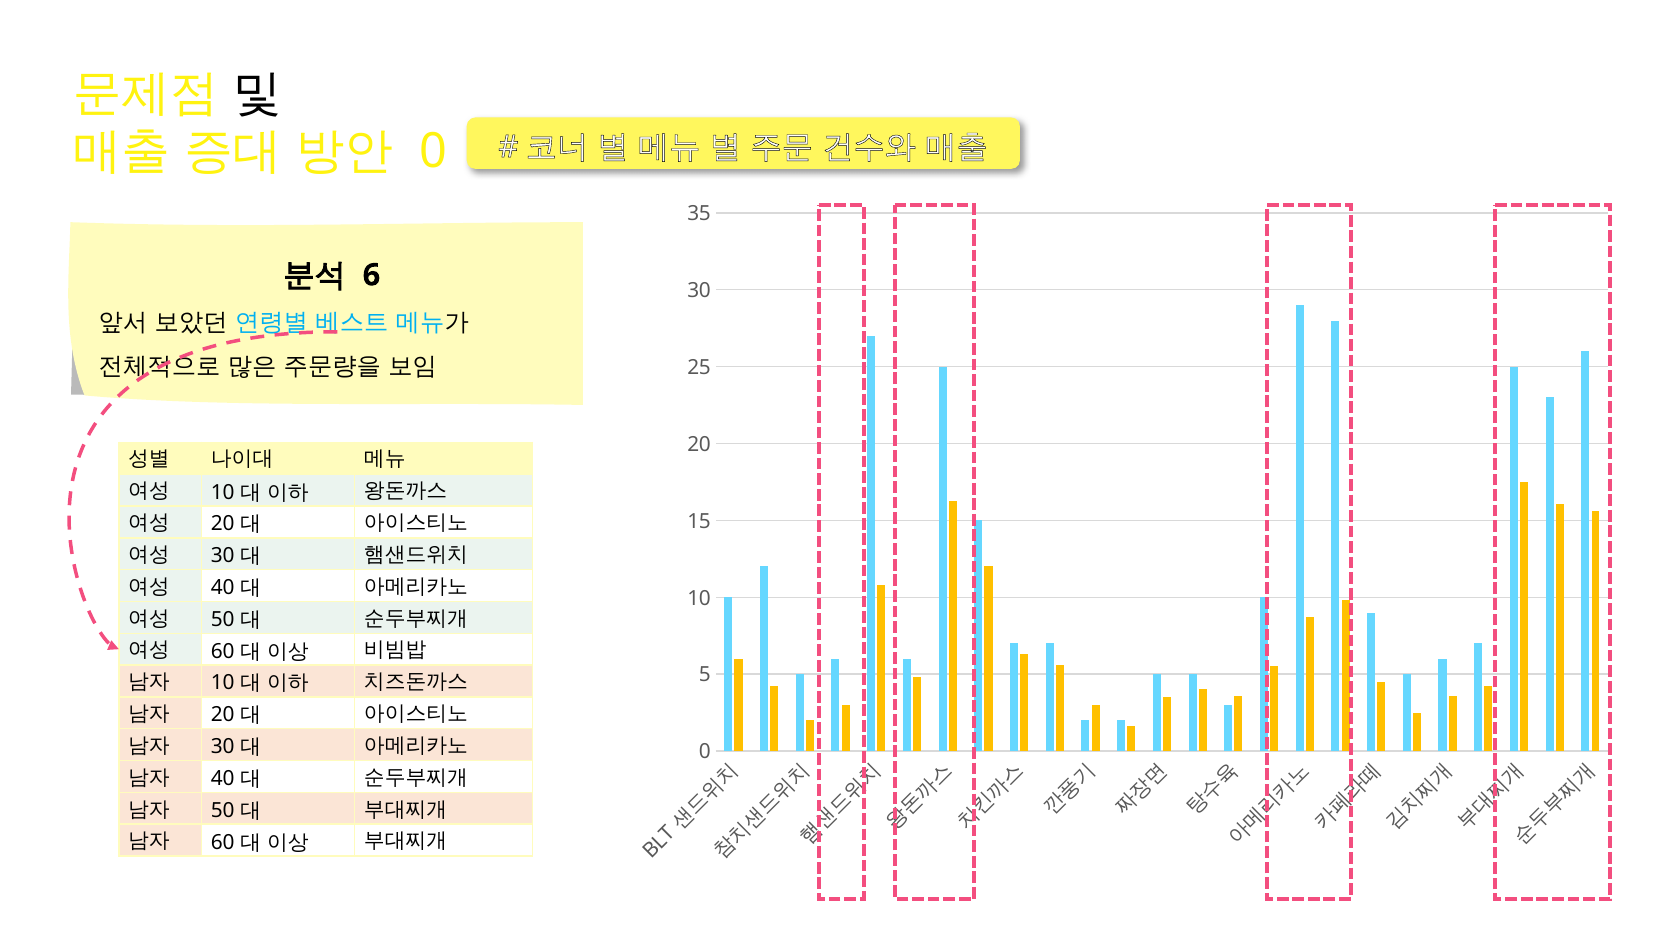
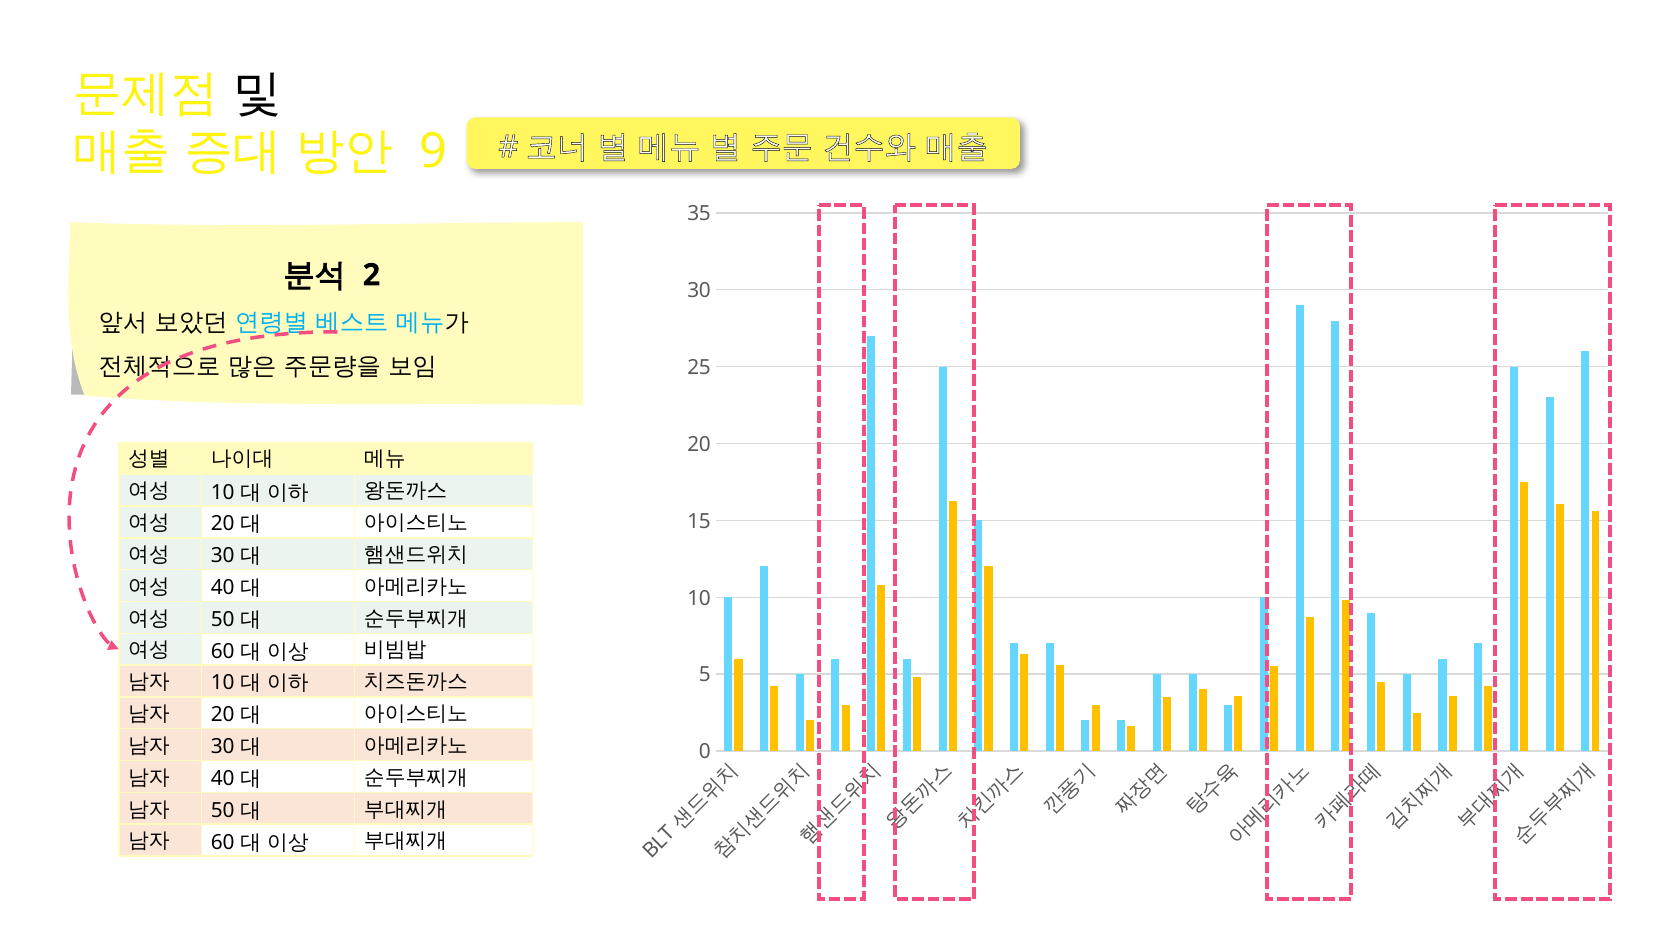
0: 0 -> 9 (433, 152)
6: 6 -> 2 (371, 275)
